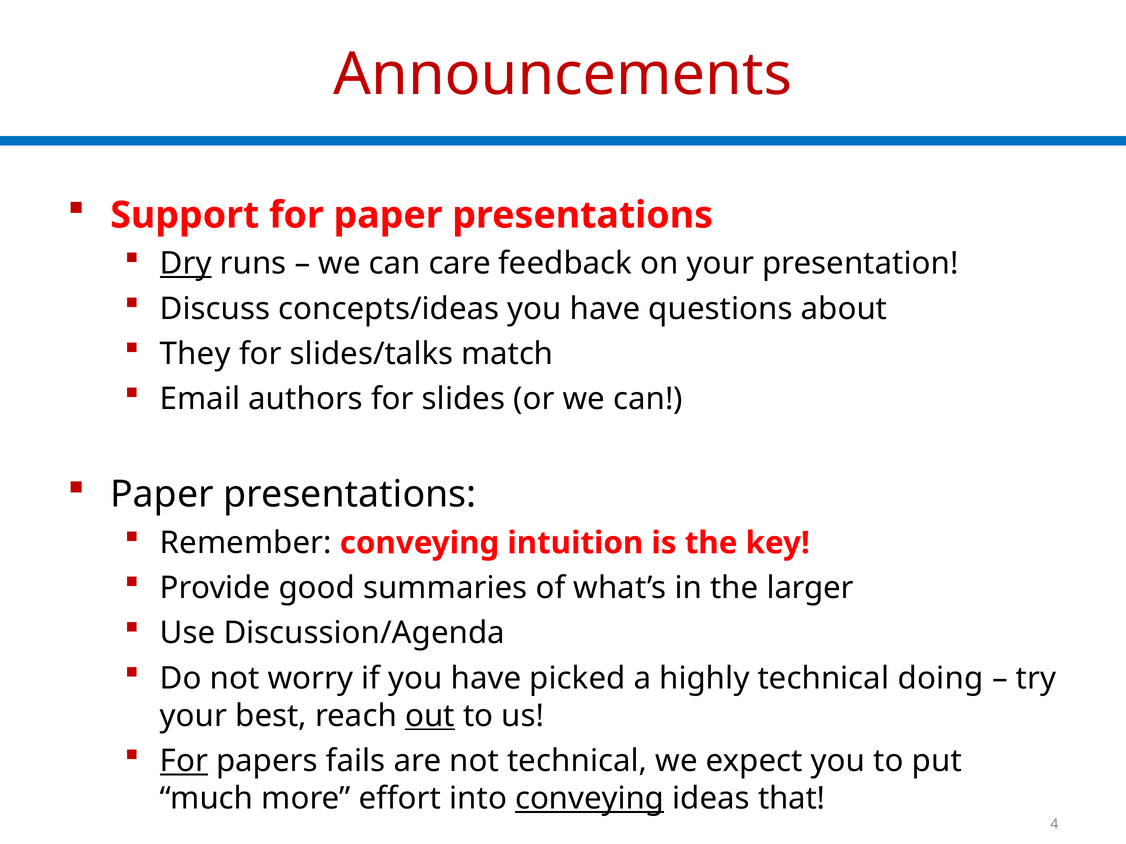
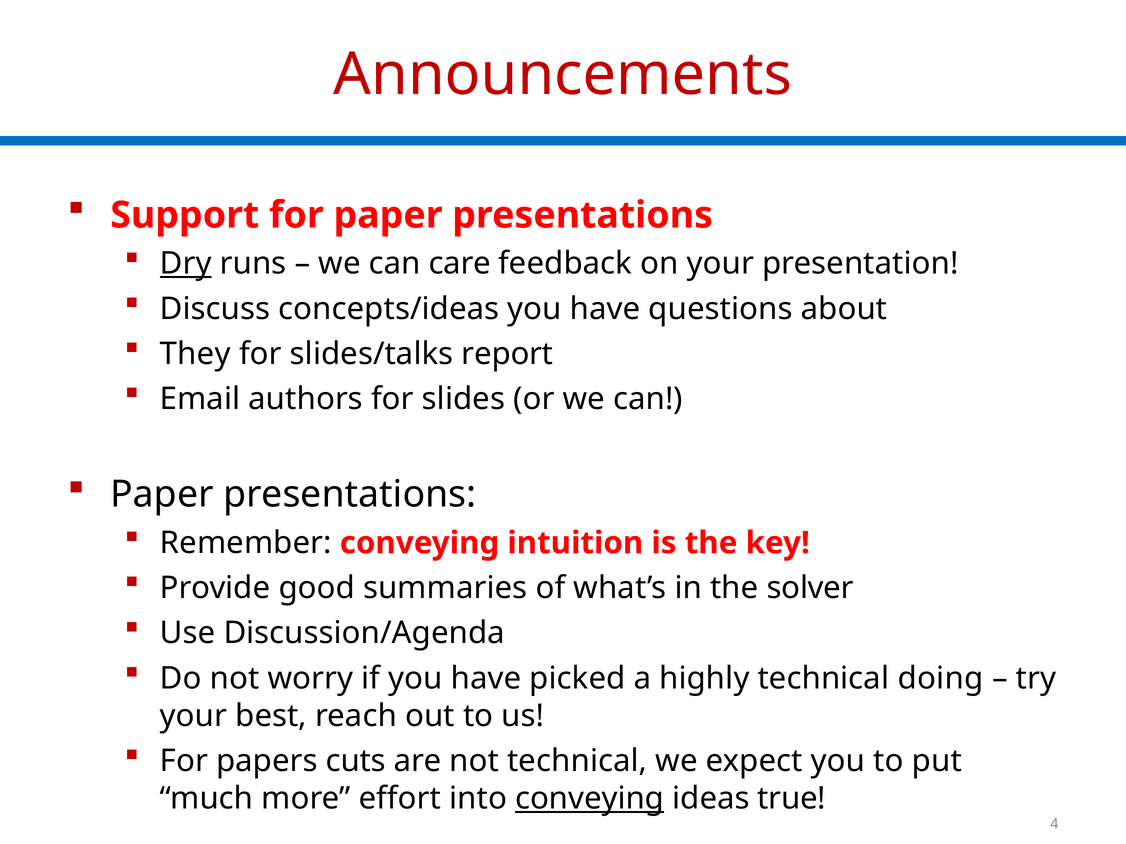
match: match -> report (507, 354)
larger: larger -> solver (810, 588)
out underline: present -> none (430, 716)
For underline: present -> none (184, 761)
fails: fails -> cuts (356, 761)
that: that -> true (792, 799)
